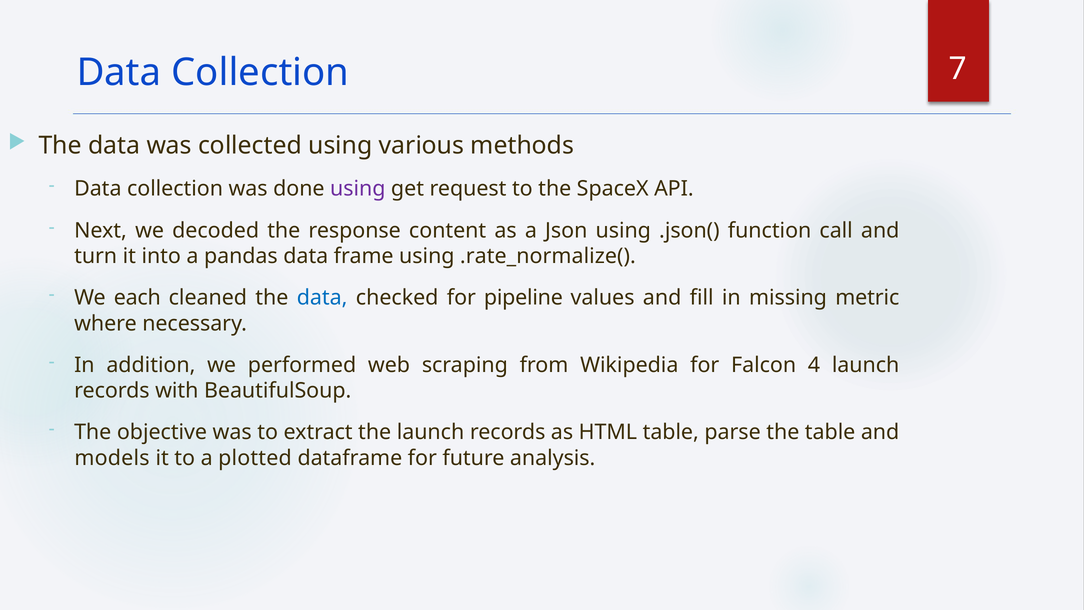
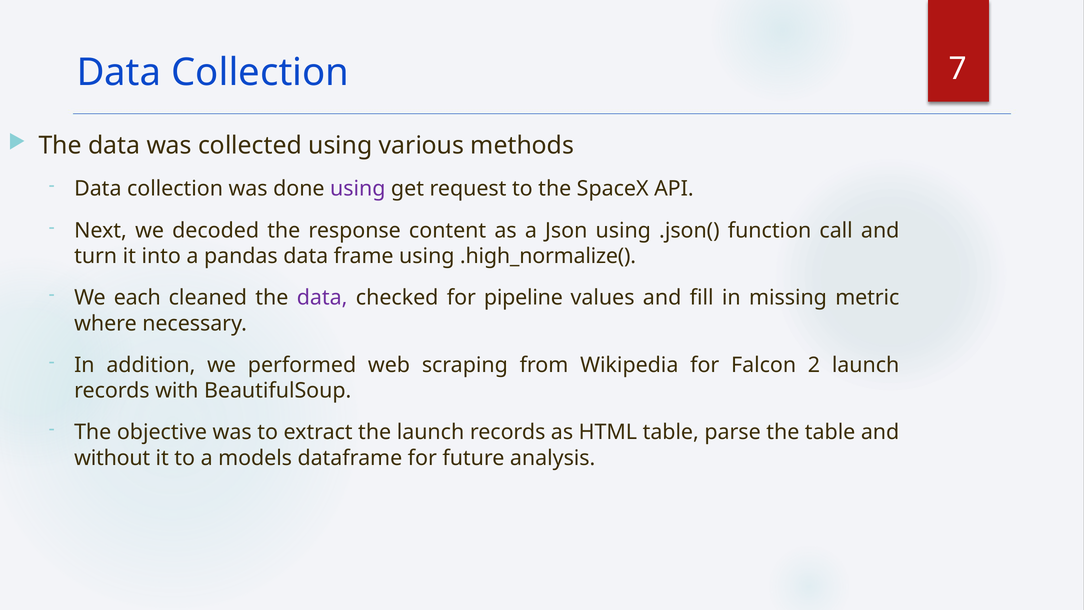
.rate_normalize(: .rate_normalize( -> .high_normalize( (548, 256)
data colour: blue -> purple (322, 298)
4: 4 -> 2 (814, 365)
models: models -> without (112, 458)
plotted: plotted -> models (255, 458)
